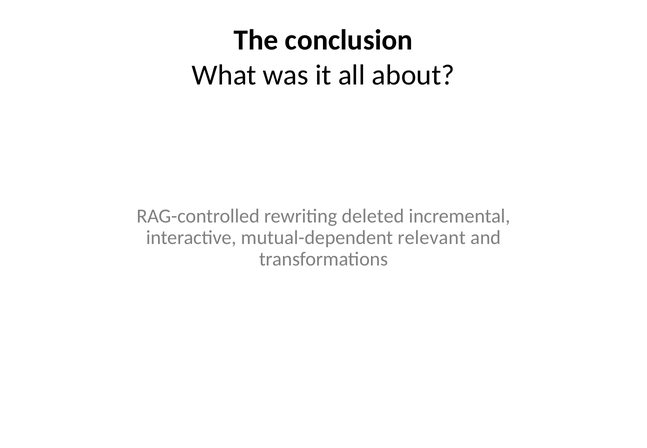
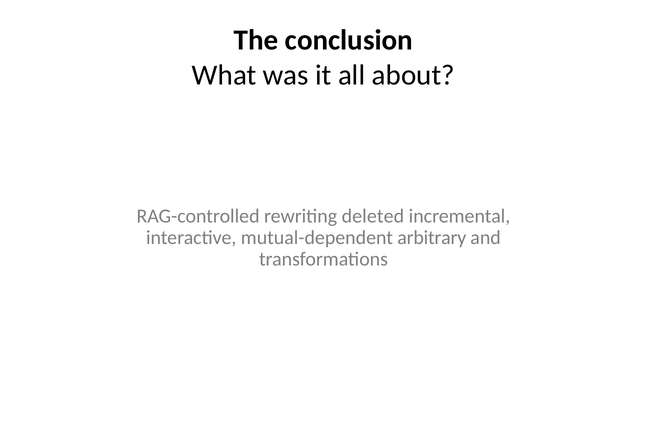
relevant: relevant -> arbitrary (432, 238)
